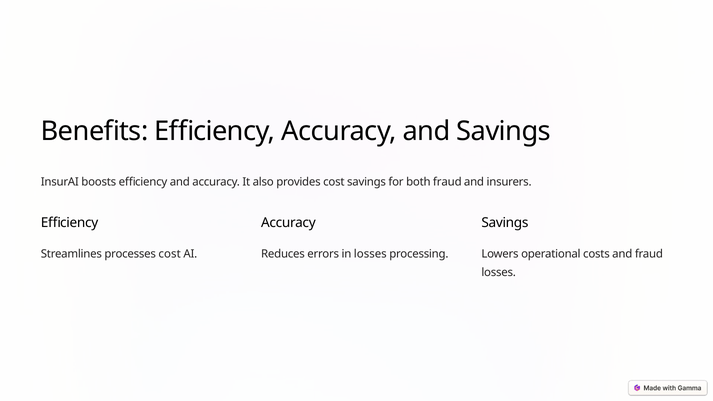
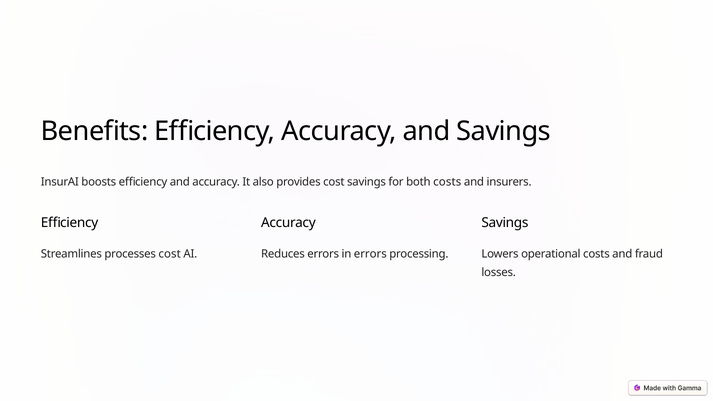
both fraud: fraud -> costs (447, 182)
in losses: losses -> errors (370, 254)
